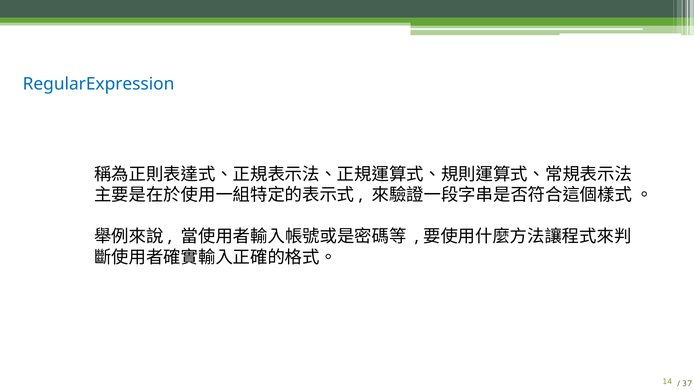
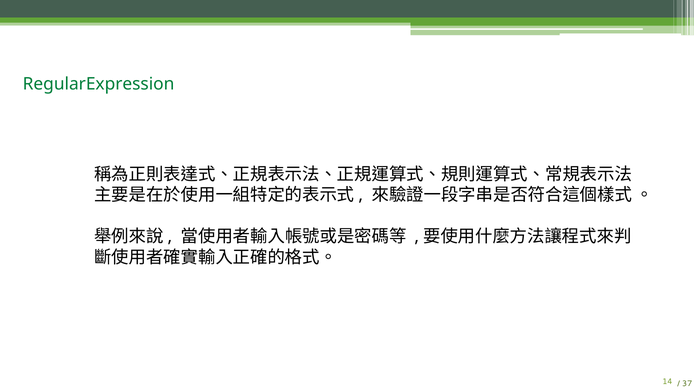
RegularExpression colour: blue -> green (99, 84)
